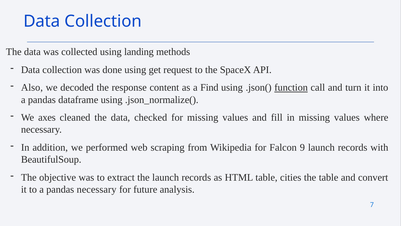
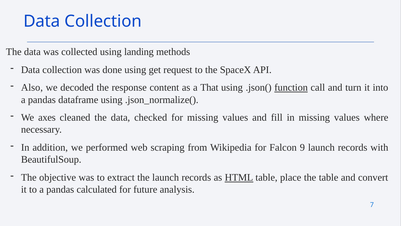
Find: Find -> That (209, 87)
HTML underline: none -> present (239, 177)
cities: cities -> place (291, 177)
pandas necessary: necessary -> calculated (97, 189)
